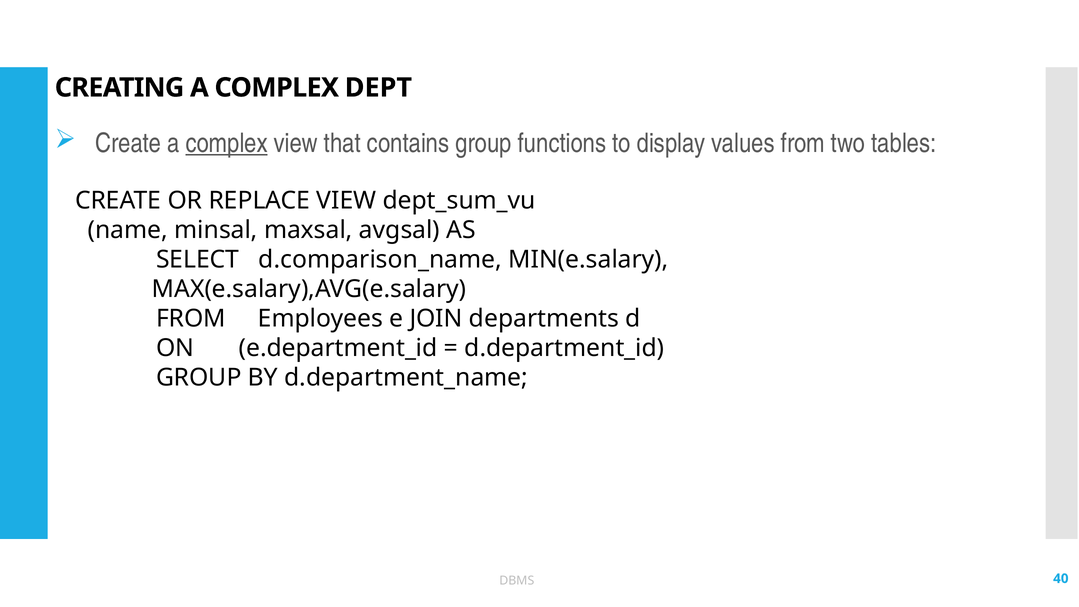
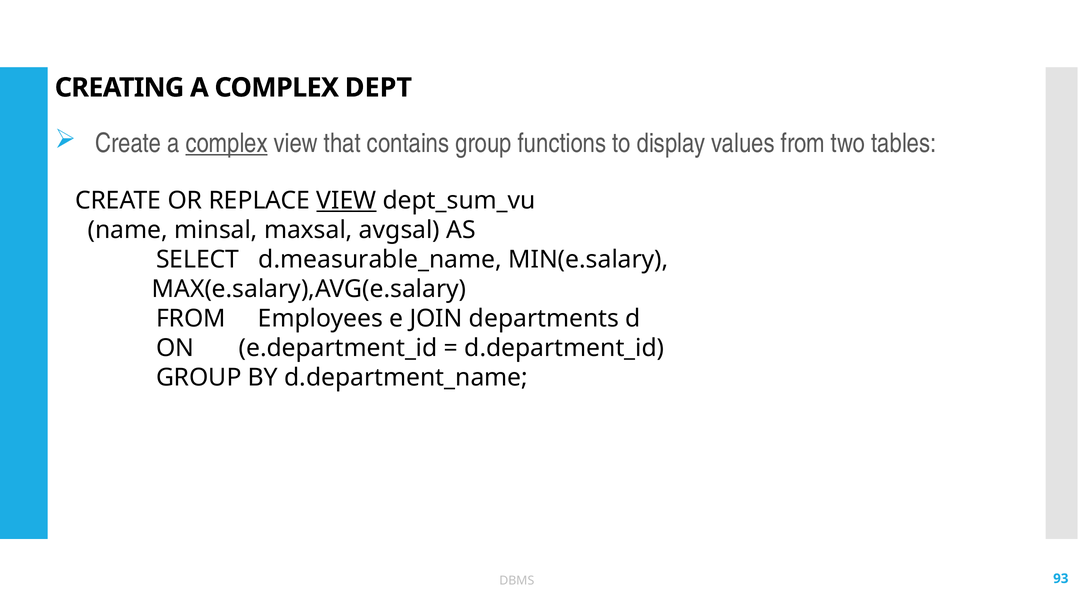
VIEW underline: none -> present (346, 201)
d.comparison_name: d.comparison_name -> d.measurable_name (380, 260)
40: 40 -> 93 (1061, 579)
